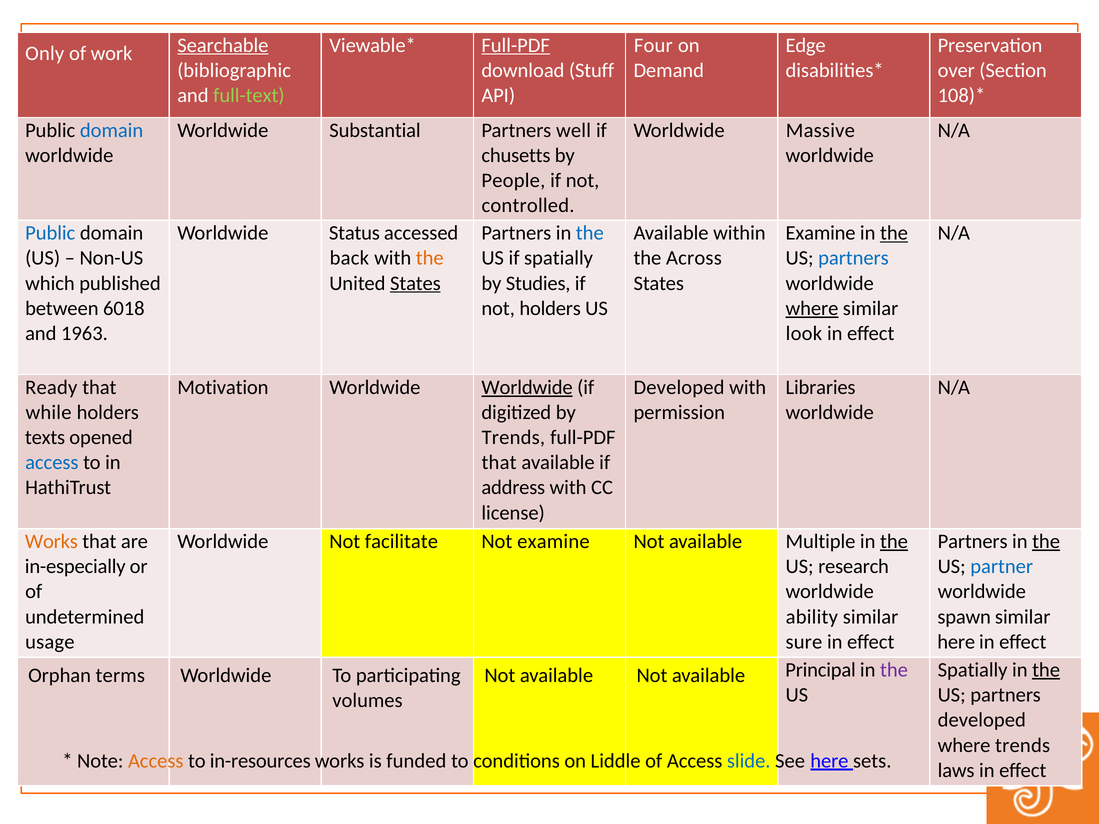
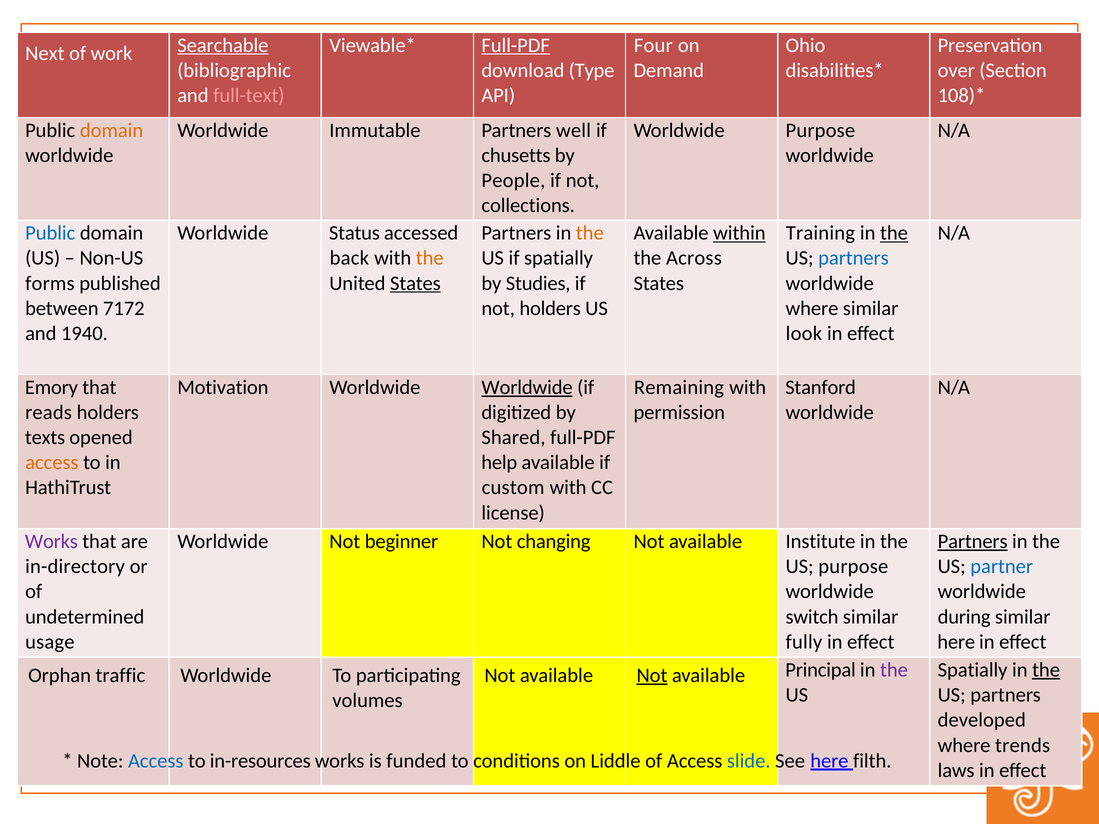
Edge: Edge -> Ohio (806, 45)
Only: Only -> Next (45, 53)
Stuff: Stuff -> Type (592, 70)
full-text colour: light green -> pink (249, 95)
domain colour: blue -> orange (112, 130)
Substantial: Substantial -> Immutable (375, 130)
Worldwide Massive: Massive -> Purpose (820, 130)
controlled: controlled -> collections (528, 206)
the colour: blue -> orange (590, 233)
within underline: none -> present (739, 233)
Examine: Examine -> Training (820, 233)
which: which -> forms (50, 283)
6018: 6018 -> 7172 (124, 308)
where underline: present -> none (812, 308)
1963: 1963 -> 1940 (84, 334)
Ready: Ready -> Emory (51, 387)
Developed: Developed -> Remaining (679, 387)
Libraries: Libraries -> Stanford (821, 387)
while: while -> reads (49, 413)
Trends: Trends -> Shared (513, 438)
access colour: blue -> orange (52, 463)
that: that -> help (499, 463)
address: address -> custom (513, 488)
Works colour: orange -> purple (51, 542)
facilitate: facilitate -> beginner (402, 542)
Not examine: examine -> changing (554, 542)
Multiple: Multiple -> Institute (821, 542)
the underline: present -> none (894, 542)
Partners underline: none -> present (973, 542)
the underline: present -> none (1046, 542)
in-especially: in-especially -> in-directory (75, 567)
US research: research -> purpose (853, 567)
ability: ability -> switch (812, 617)
spawn: spawn -> during (964, 617)
sure: sure -> fully (804, 642)
terms: terms -> traffic (120, 676)
Not underline: none -> present (652, 676)
Access colour: orange -> blue (156, 761)
sets: sets -> filth (872, 761)
